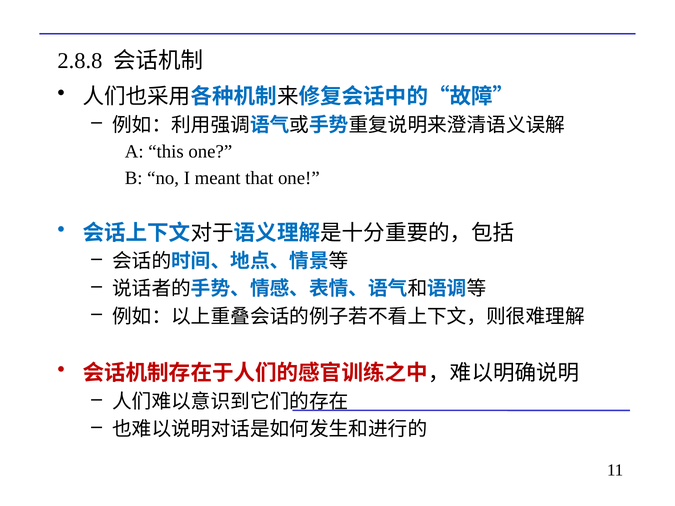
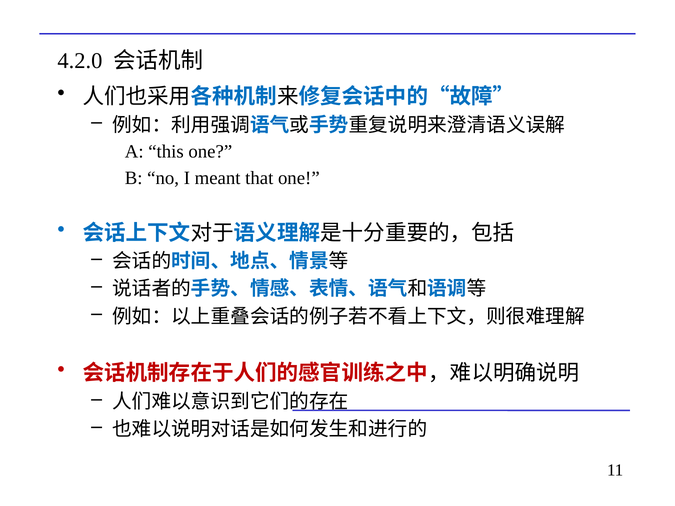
2.8.8: 2.8.8 -> 4.2.0 (80, 61)
